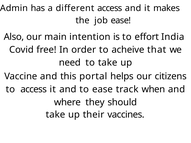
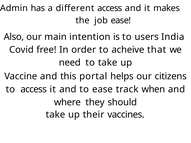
effort: effort -> users (147, 37)
